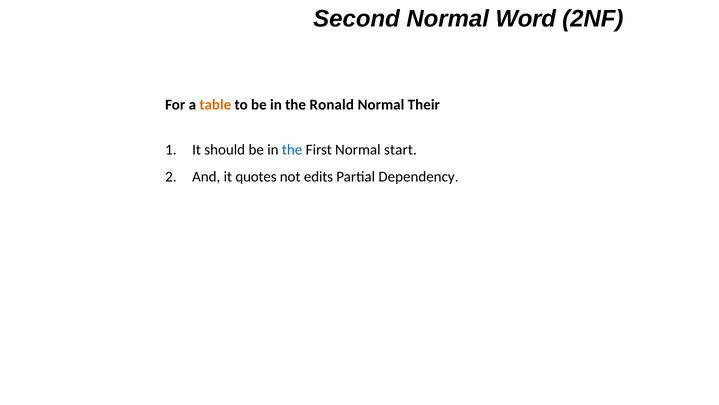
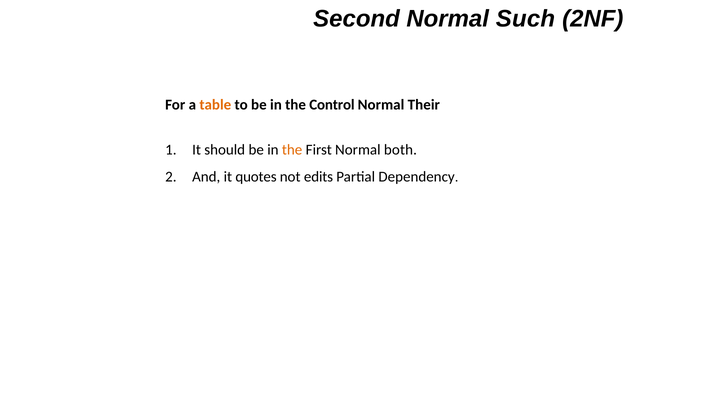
Word: Word -> Such (525, 19)
Ronald: Ronald -> Control (332, 104)
the colour: blue -> orange (292, 149)
start: start -> both (400, 149)
